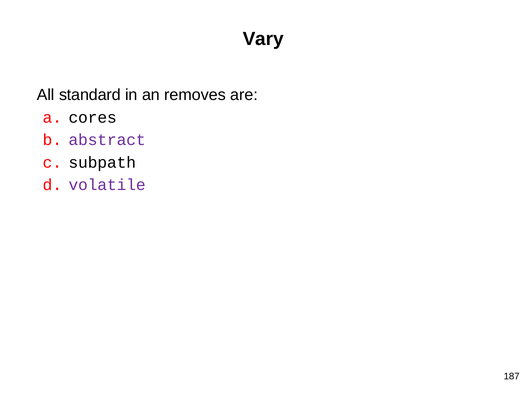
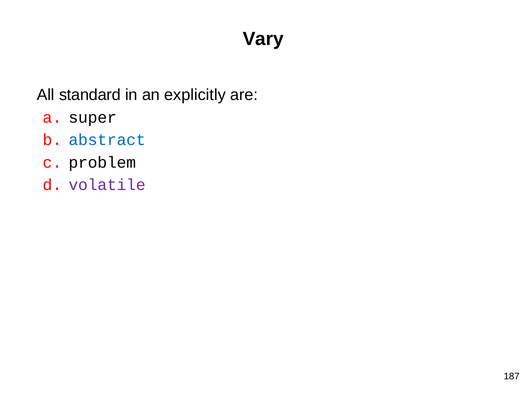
removes: removes -> explicitly (195, 95)
cores: cores -> super (93, 117)
abstract colour: purple -> blue (107, 140)
subpath: subpath -> problem (102, 163)
